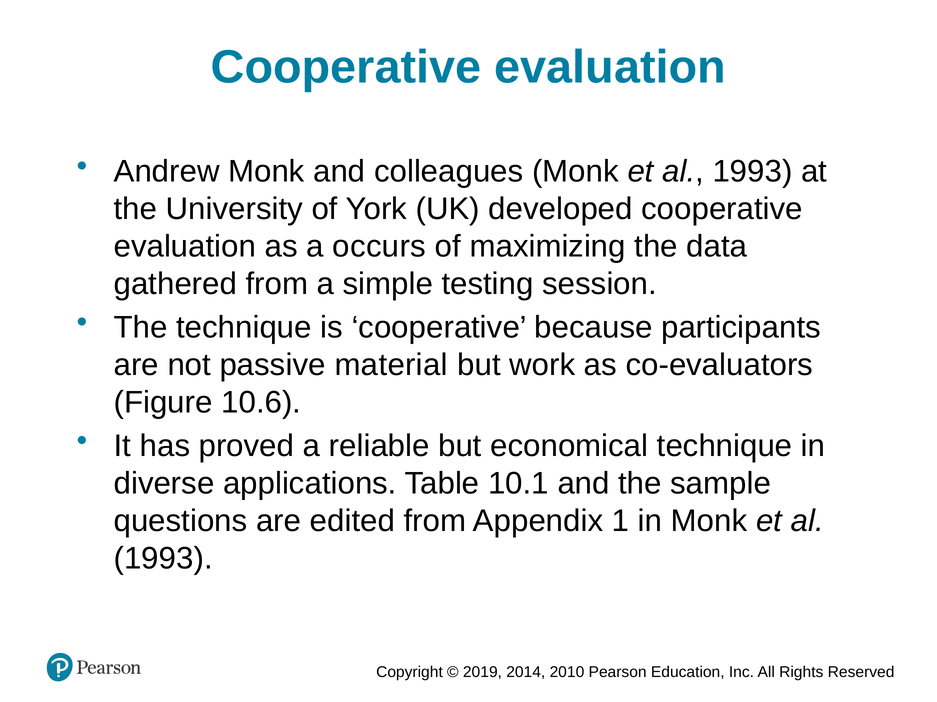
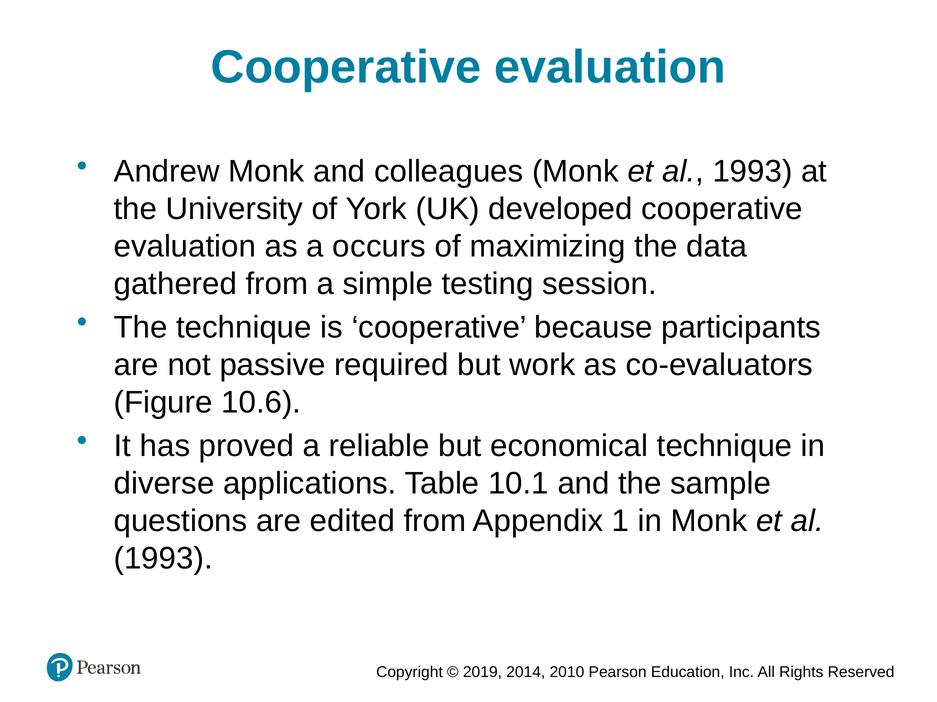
material: material -> required (391, 365)
